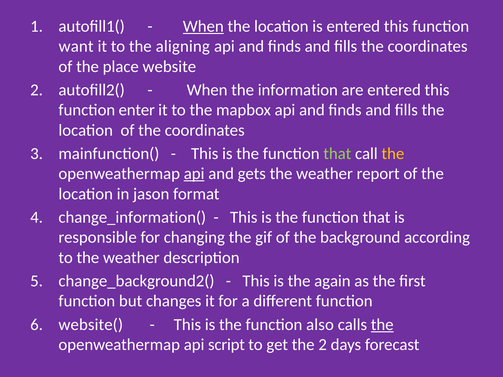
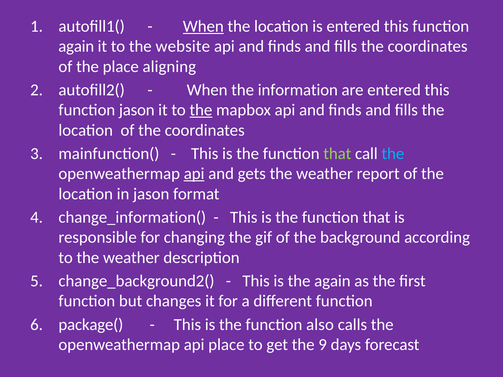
want: want -> again (76, 46)
aligning: aligning -> website (183, 46)
website: website -> aligning (169, 67)
function enter: enter -> jason (137, 110)
the underline: none -> present (201, 110)
the colour: yellow -> light blue (393, 154)
website(: website( -> package( (91, 325)
the underline: present -> none (382, 325)
api script: script -> place (226, 345)
the 2: 2 -> 9 (323, 345)
